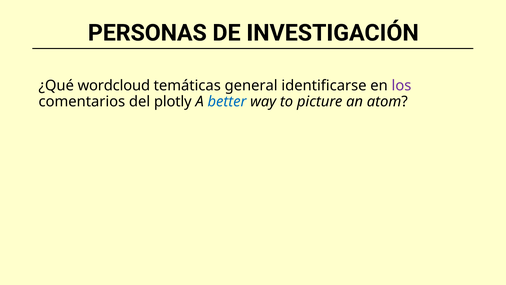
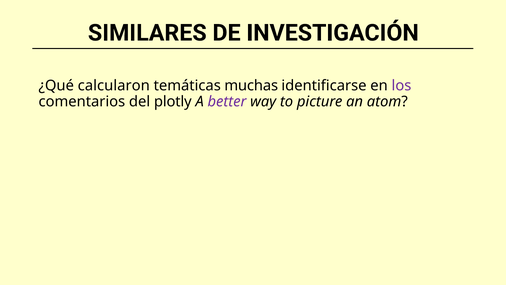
PERSONAS: PERSONAS -> SIMILARES (147, 33)
wordcloud: wordcloud -> calcularon (114, 86)
general: general -> muchas (251, 86)
better colour: blue -> purple (227, 101)
